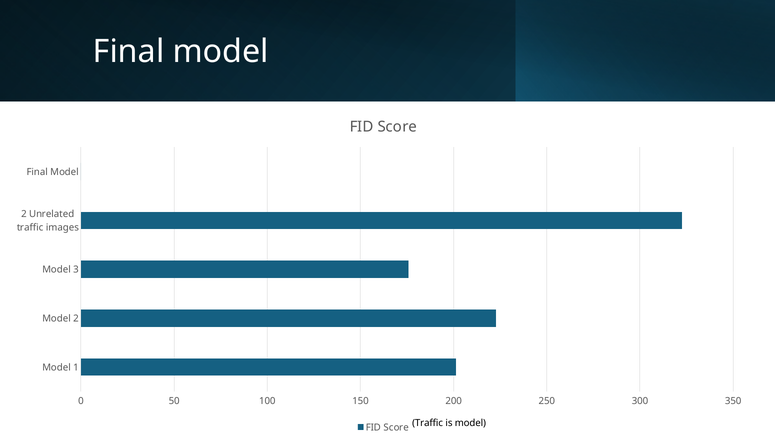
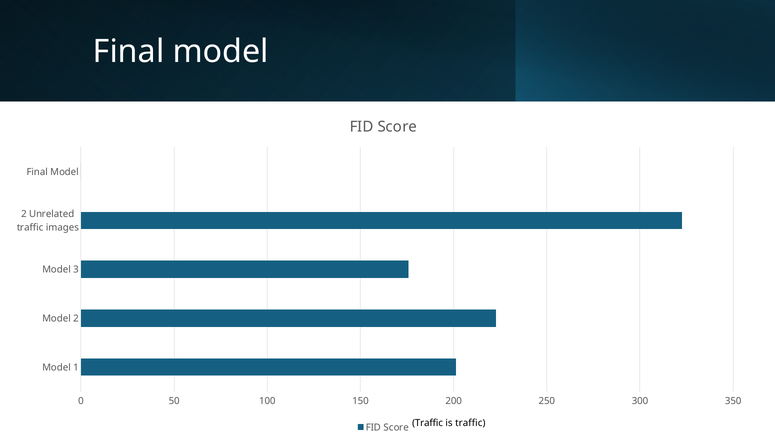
is model: model -> traffic (470, 423)
